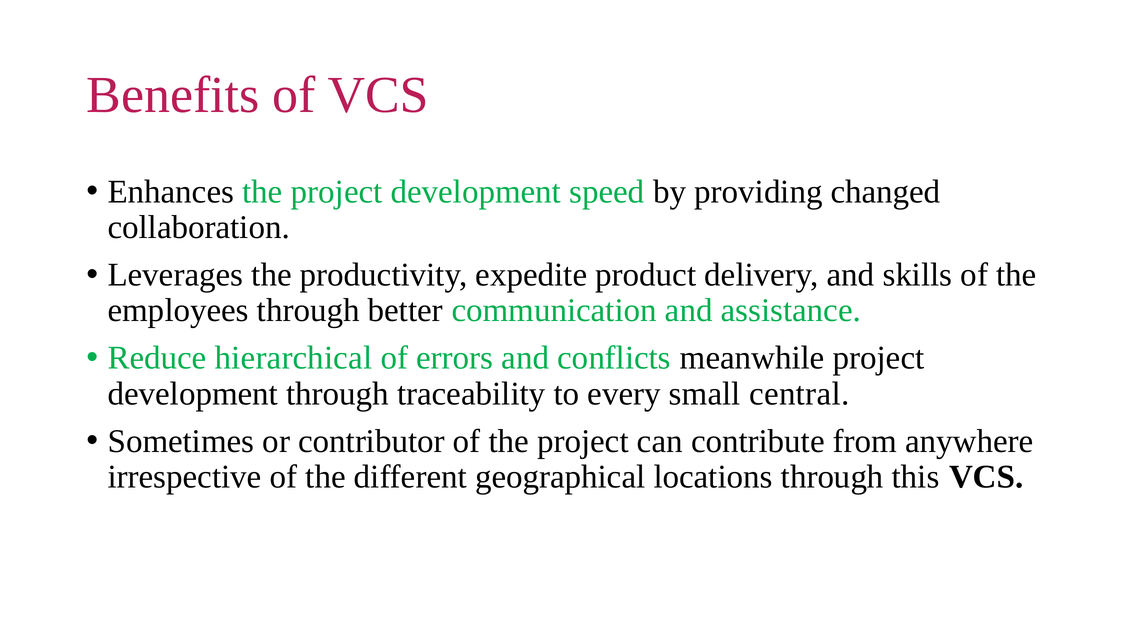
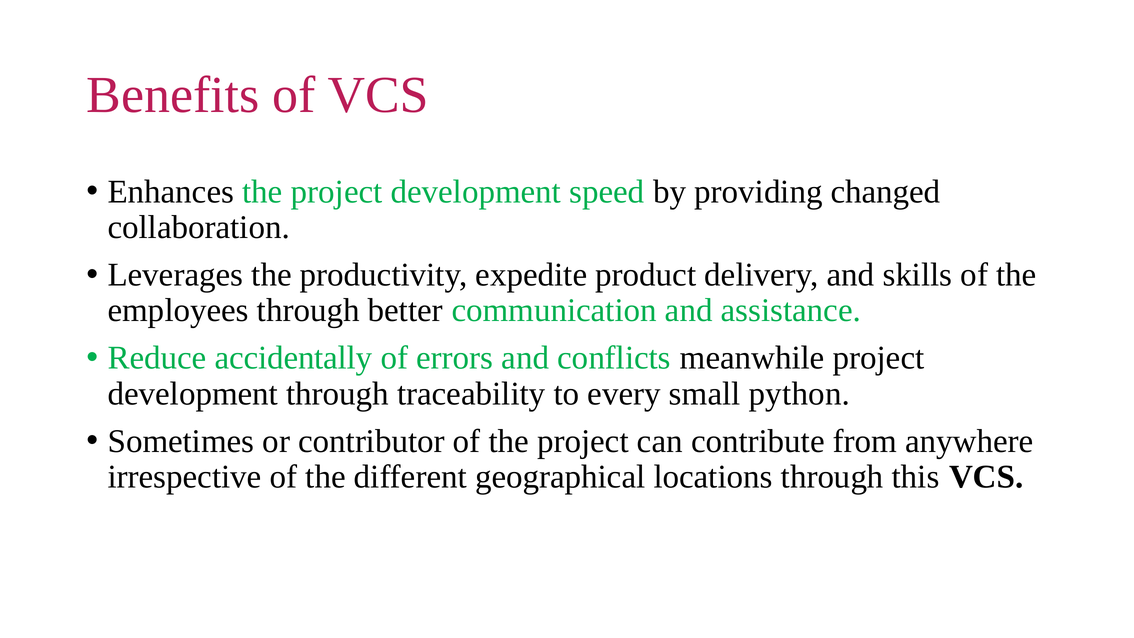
hierarchical: hierarchical -> accidentally (294, 358)
central: central -> python (799, 394)
